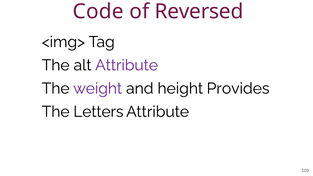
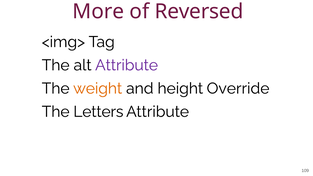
Code: Code -> More (98, 11)
weight colour: purple -> orange (98, 88)
Provides: Provides -> Override (238, 88)
